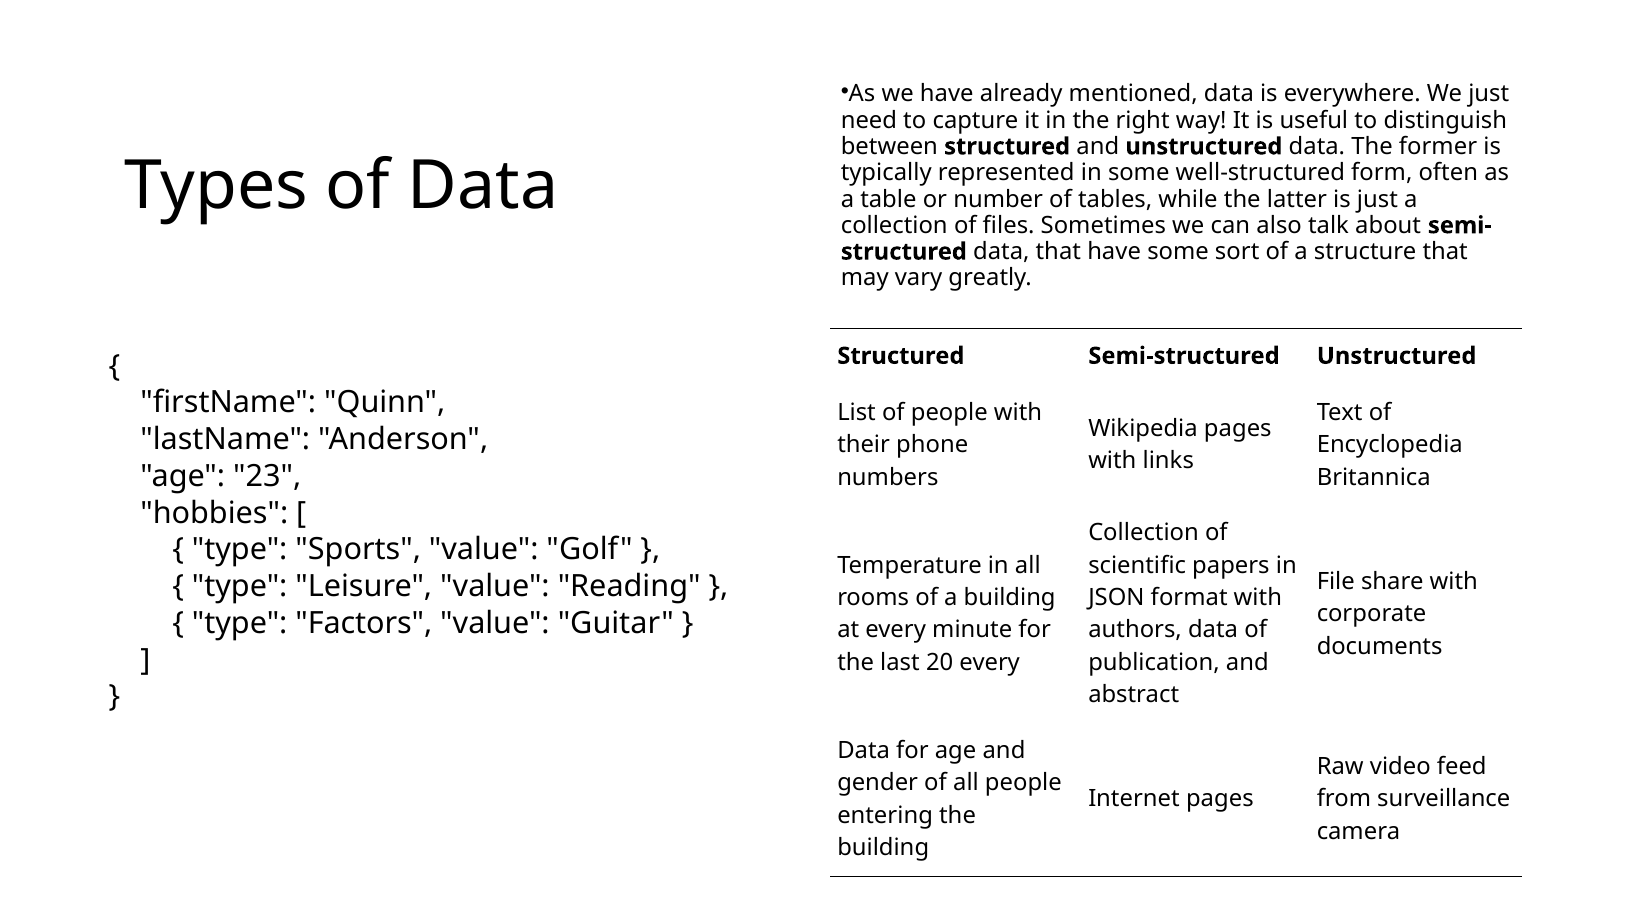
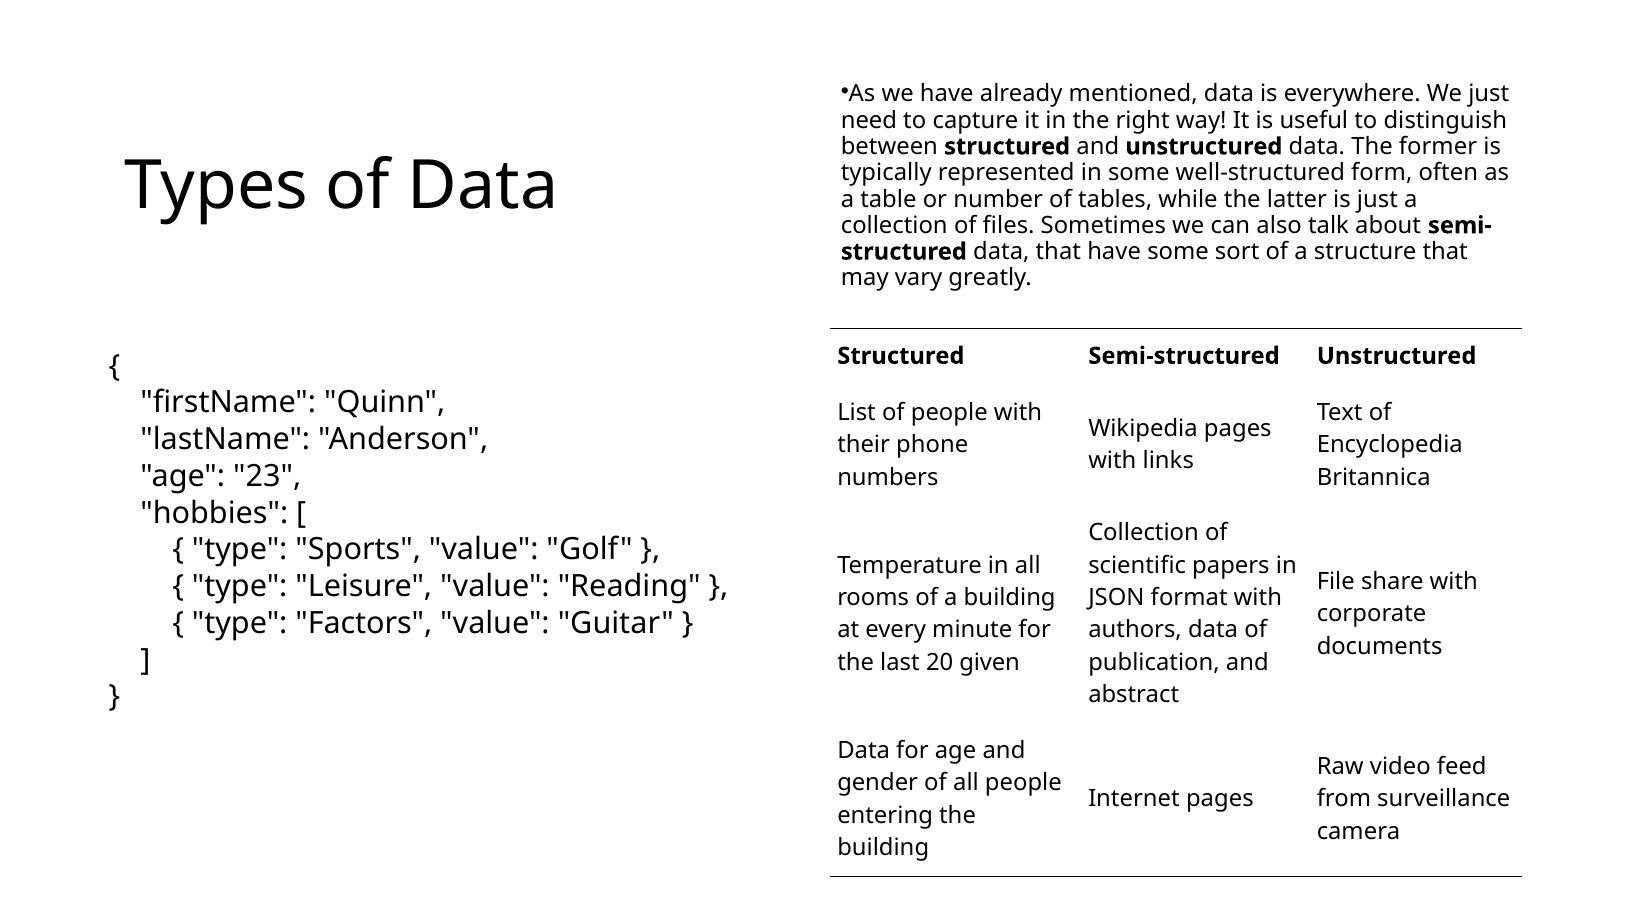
20 every: every -> given (990, 662)
